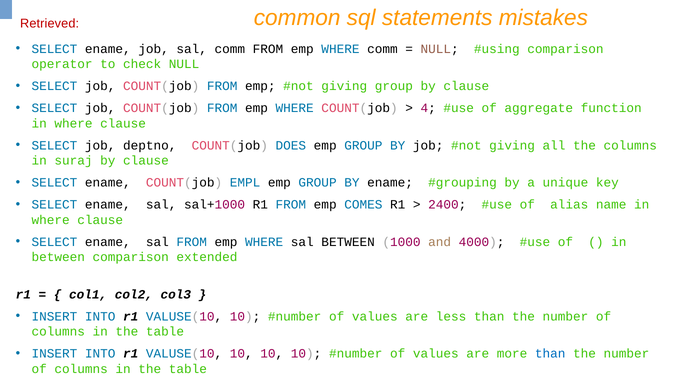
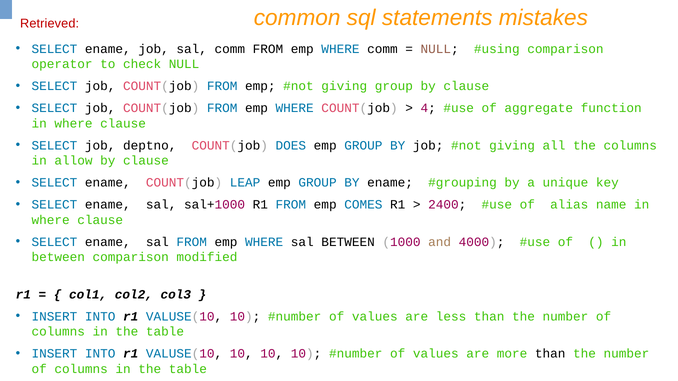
suraj: suraj -> allow (73, 161)
EMPL: EMPL -> LEAP (245, 183)
extended: extended -> modified (207, 257)
than colour: blue -> black (550, 354)
